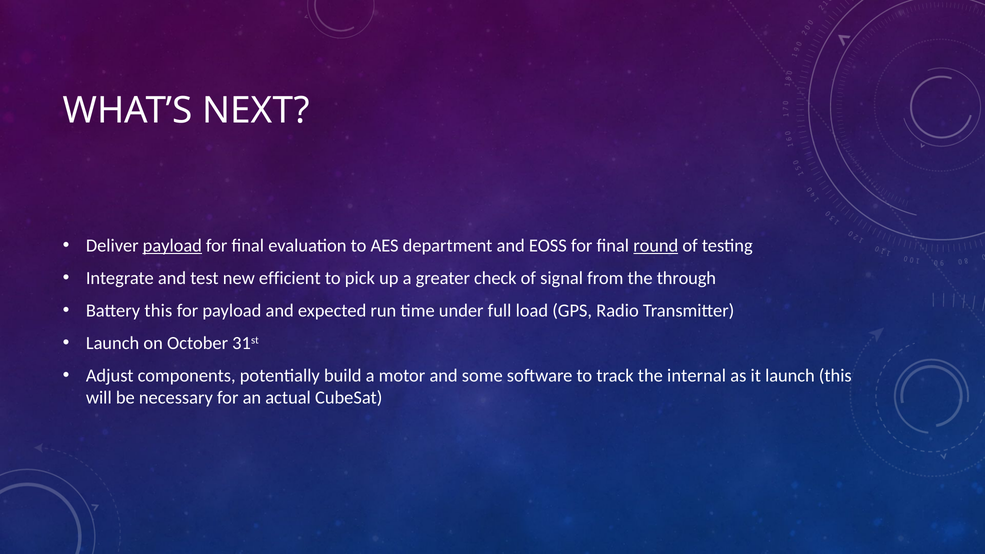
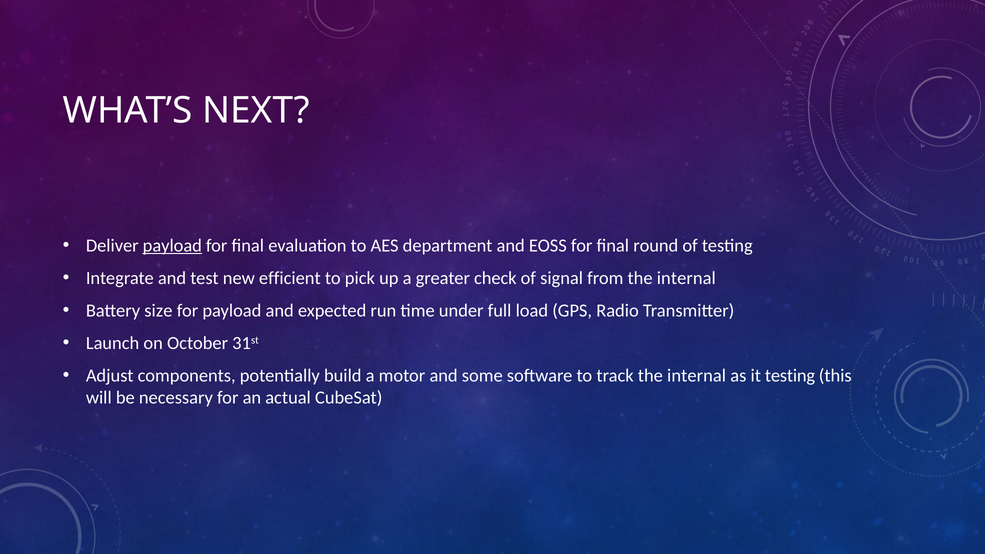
round underline: present -> none (656, 246)
from the through: through -> internal (686, 278)
Battery this: this -> size (158, 311)
it launch: launch -> testing (790, 375)
